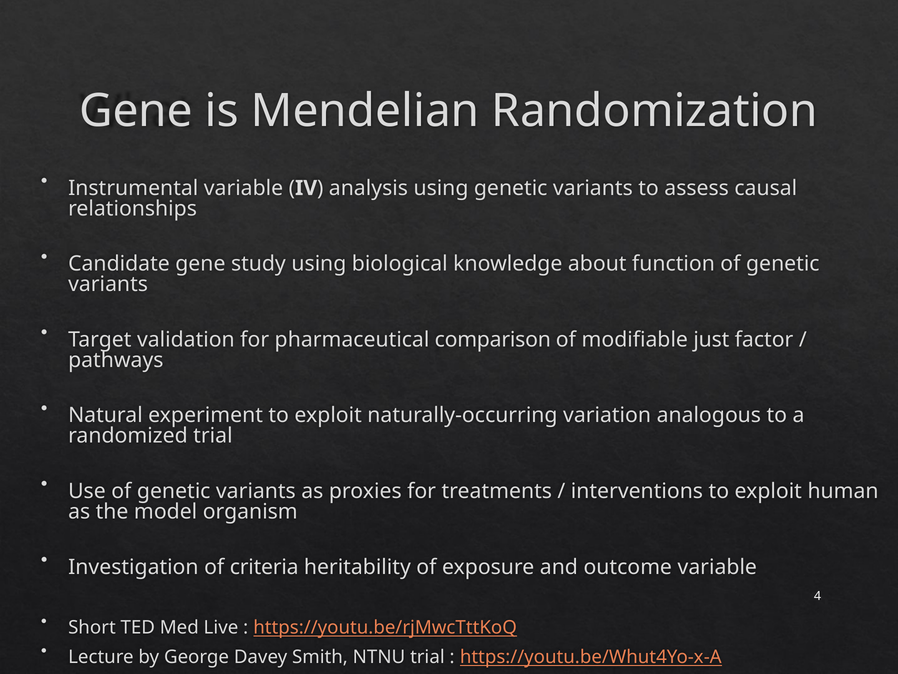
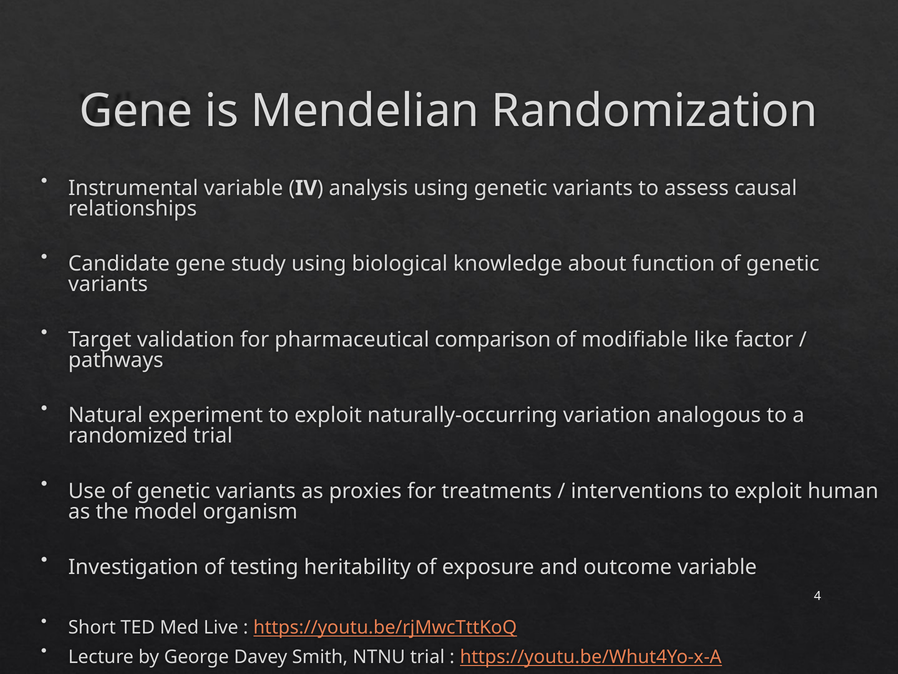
just: just -> like (711, 339)
criteria: criteria -> testing (264, 567)
